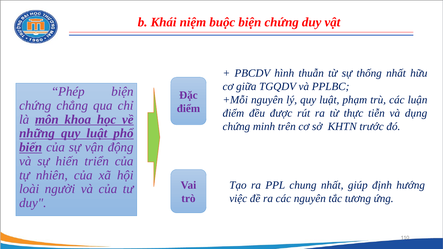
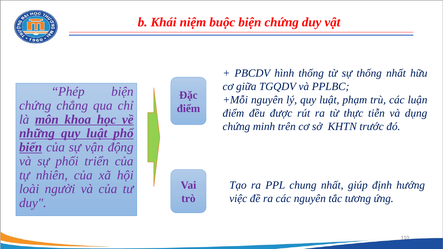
hình thuẫn: thuẫn -> thống (311, 73)
hiến: hiến -> phối (67, 161)
